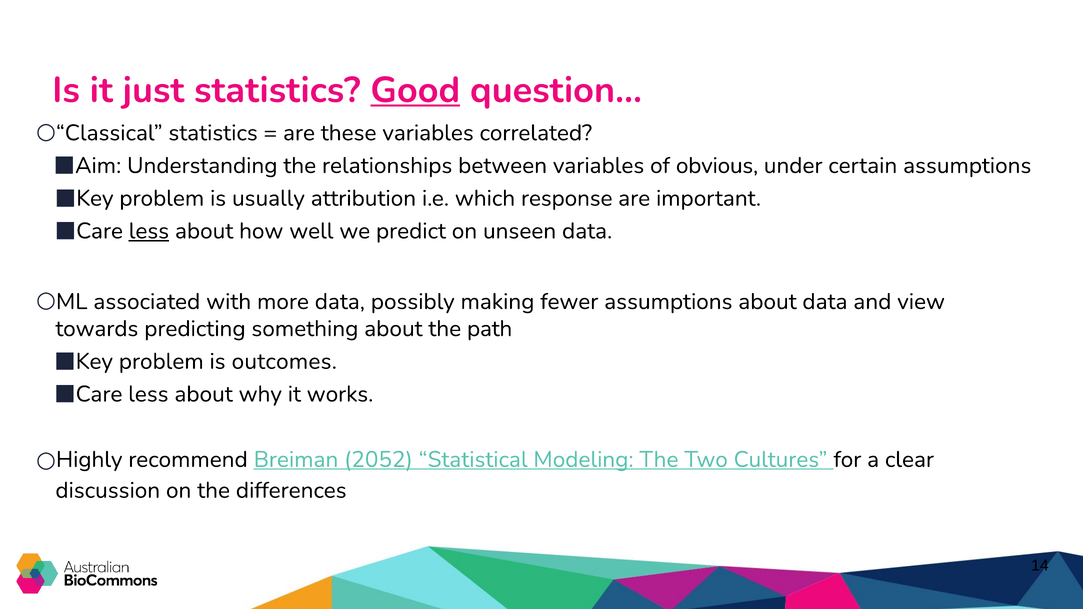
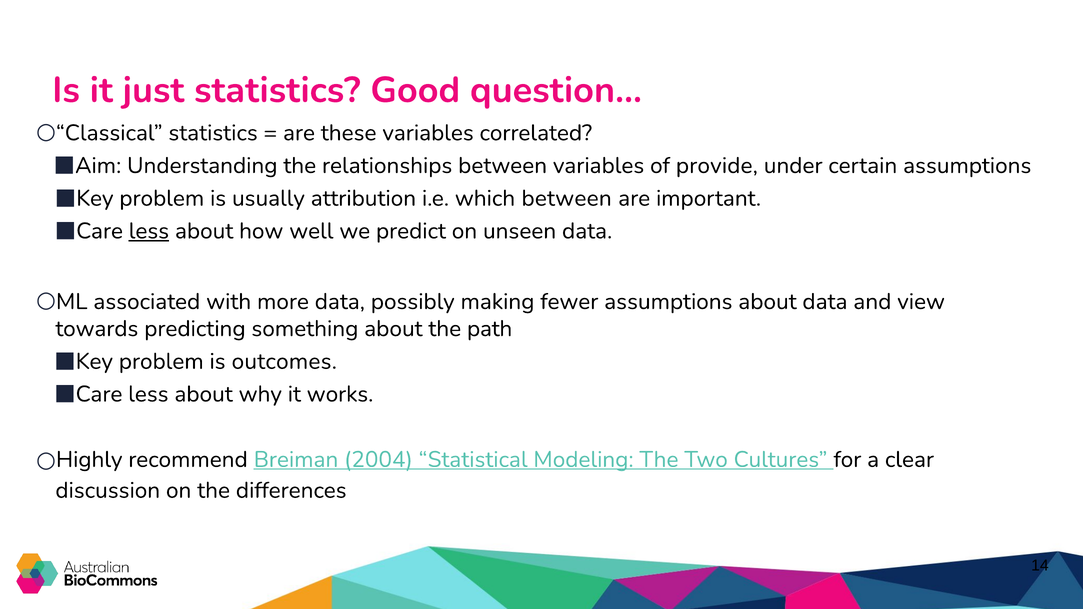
Good underline: present -> none (415, 90)
obvious: obvious -> provide (717, 166)
which response: response -> between (567, 198)
2052: 2052 -> 2004 (378, 460)
